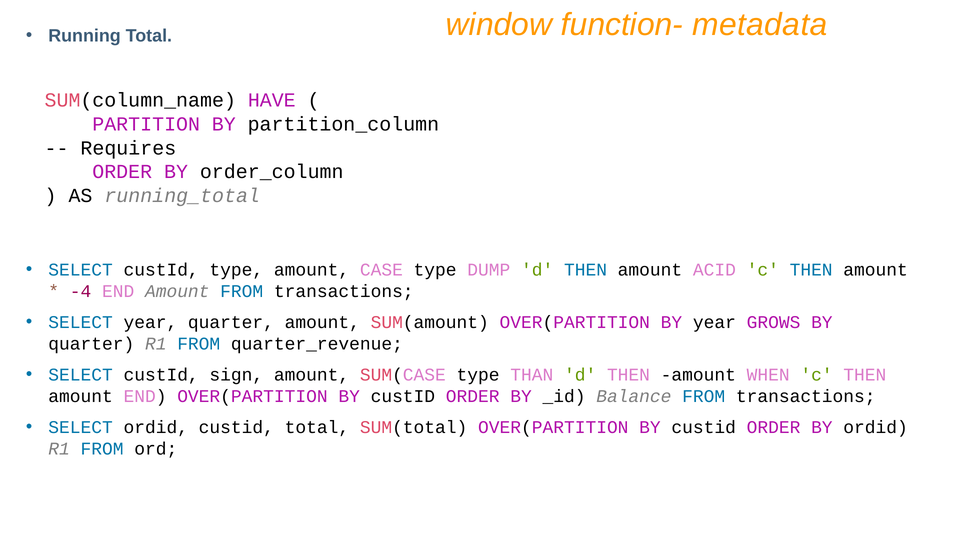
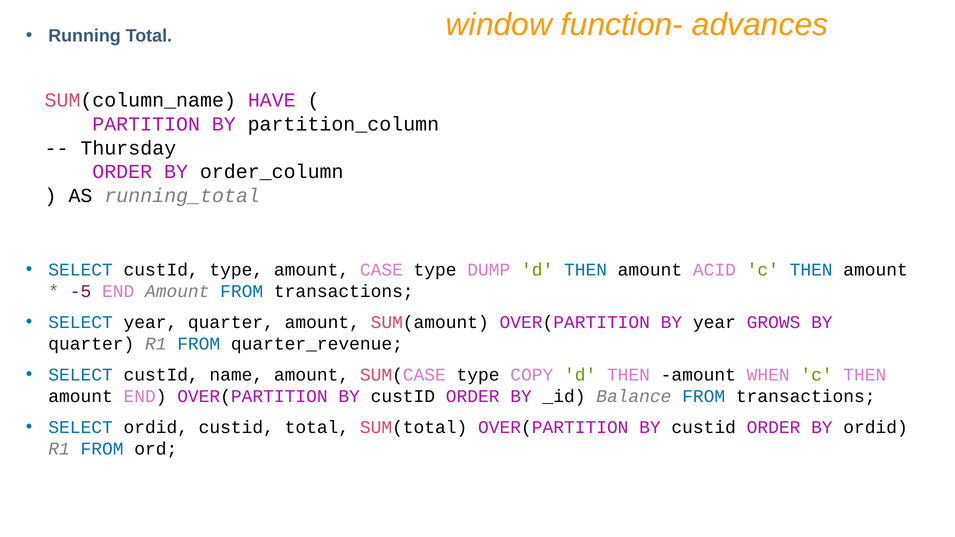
metadata: metadata -> advances (760, 25)
Requires: Requires -> Thursday (128, 148)
-4: -4 -> -5 (81, 292)
sign: sign -> name (236, 375)
THAN: THAN -> COPY (532, 375)
